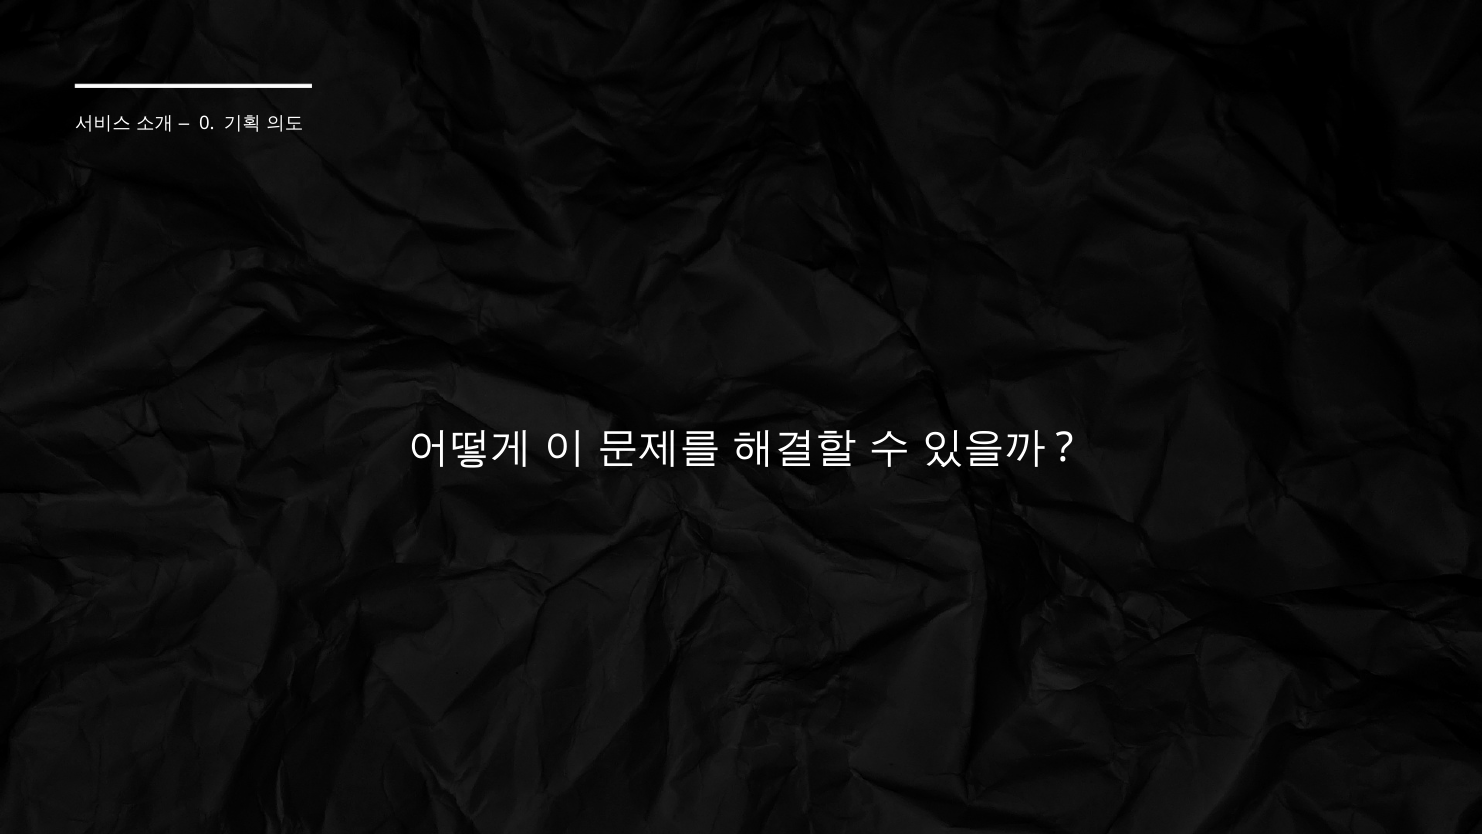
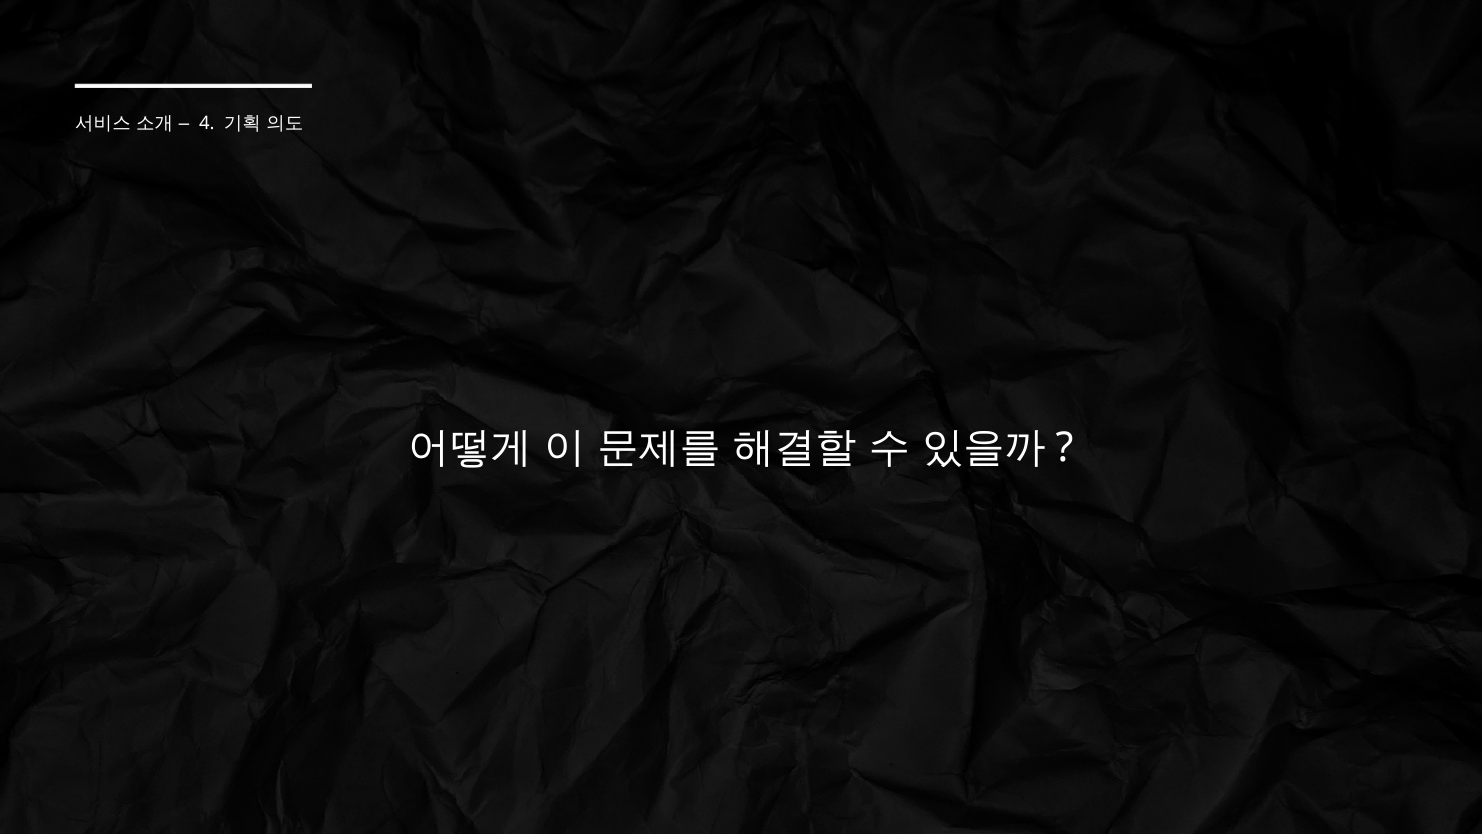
0: 0 -> 4 (207, 123)
